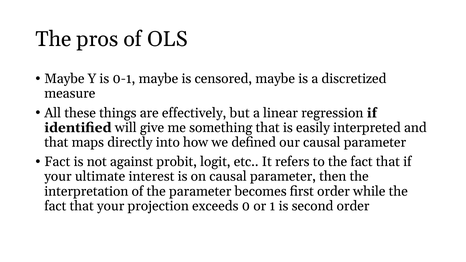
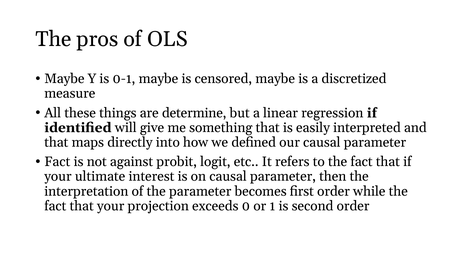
effectively: effectively -> determine (194, 113)
